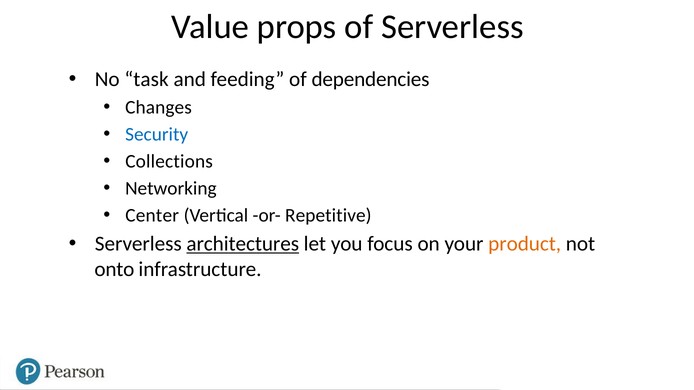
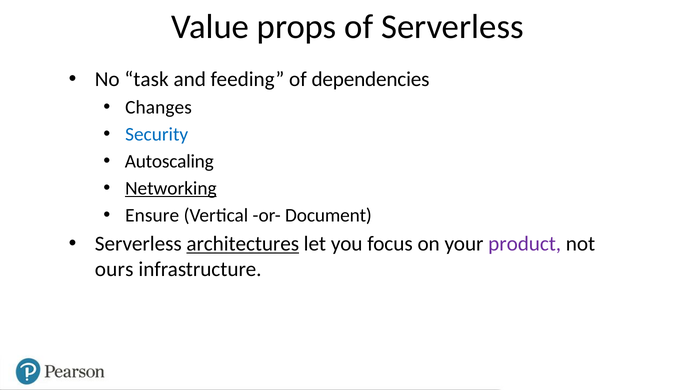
Collections: Collections -> Autoscaling (169, 162)
Networking underline: none -> present (171, 189)
Center: Center -> Ensure (152, 215)
Repetitive: Repetitive -> Document (328, 215)
product colour: orange -> purple (525, 244)
onto: onto -> ours (114, 270)
